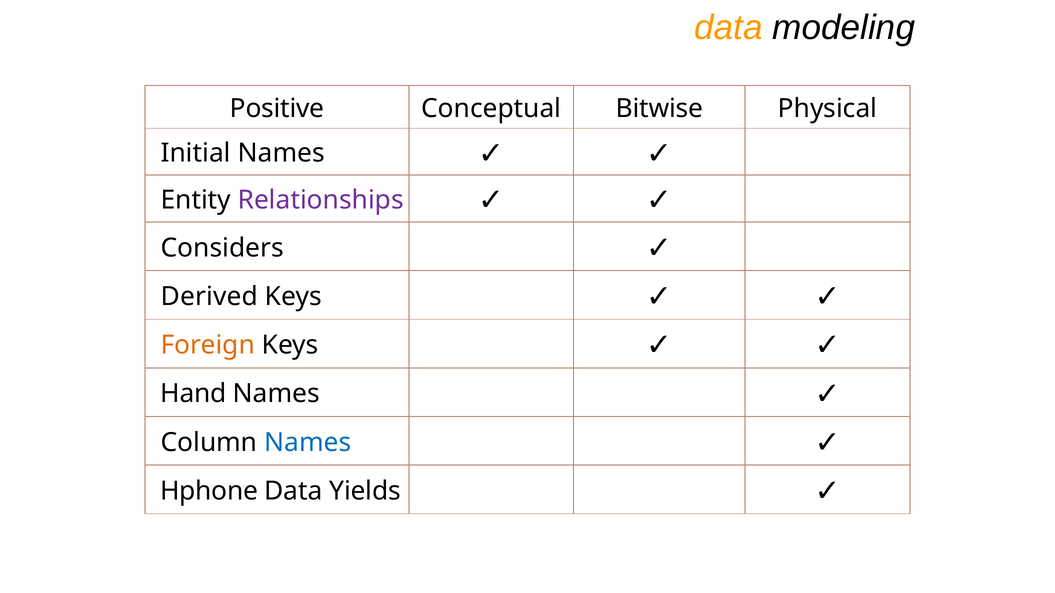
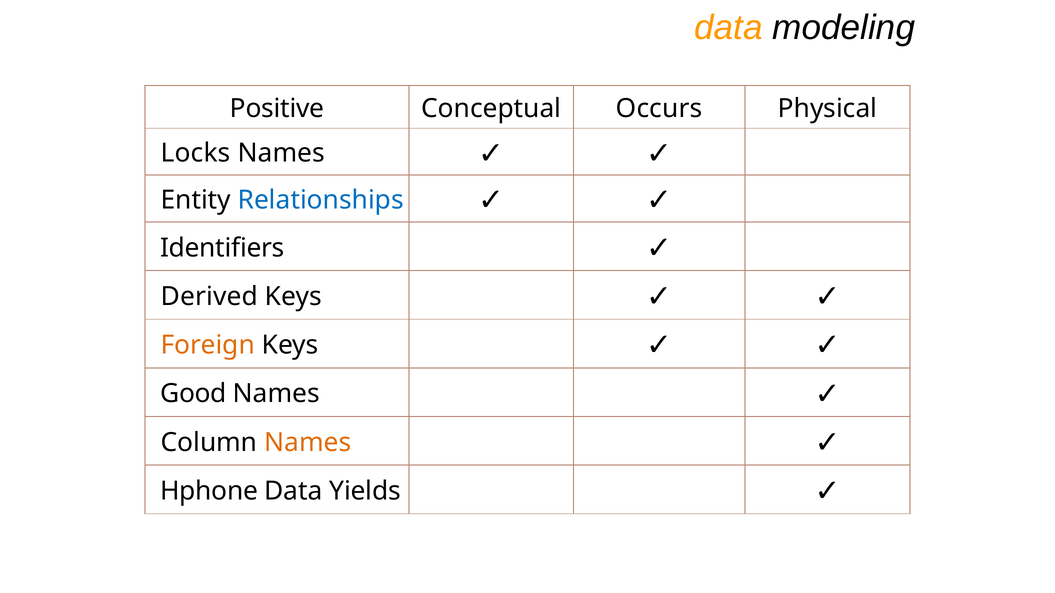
Bitwise: Bitwise -> Occurs (659, 109)
Initial: Initial -> Locks (196, 153)
Relationships colour: purple -> blue (321, 200)
Considers: Considers -> Identifiers (222, 248)
Hand: Hand -> Good (193, 394)
Names colour: blue -> orange (308, 443)
